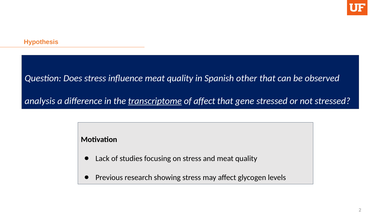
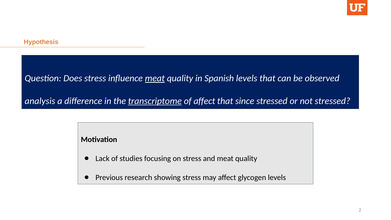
meat underline: none -> present (155, 78)
Spanish other: other -> levels (247, 78)
gene: gene -> since (245, 101)
